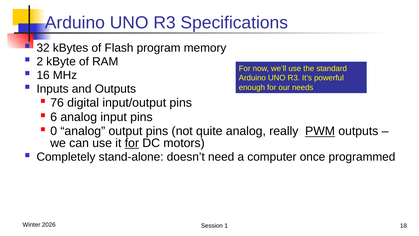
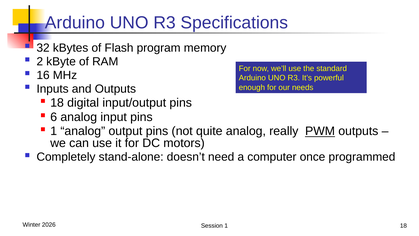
76: 76 -> 18 (57, 103)
0: 0 -> 1 (54, 131)
for underline: present -> none (132, 143)
